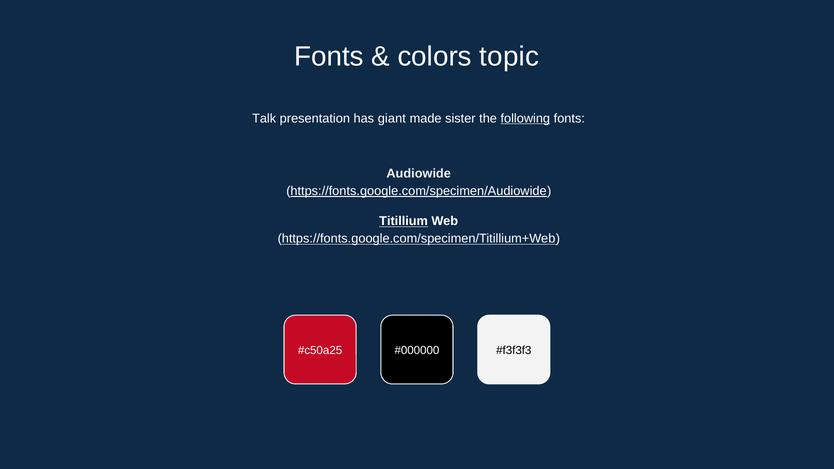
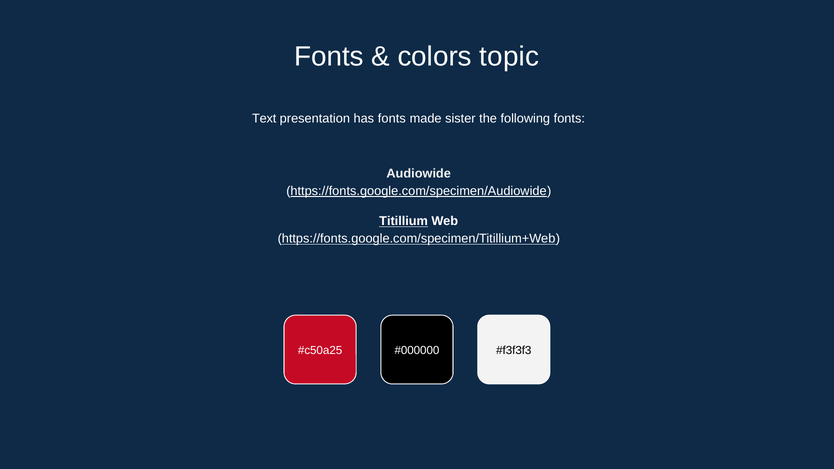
Talk: Talk -> Text (264, 118)
has giant: giant -> fonts (392, 118)
following underline: present -> none (525, 118)
